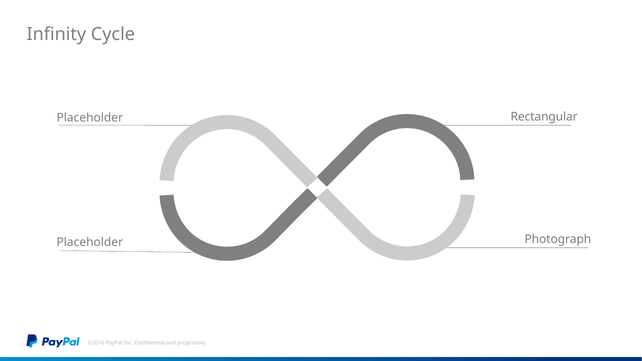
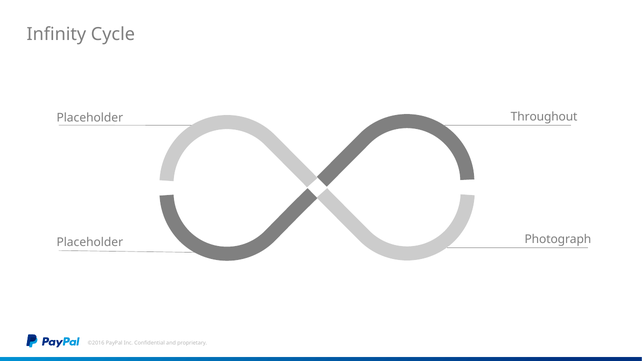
Rectangular: Rectangular -> Throughout (544, 117)
